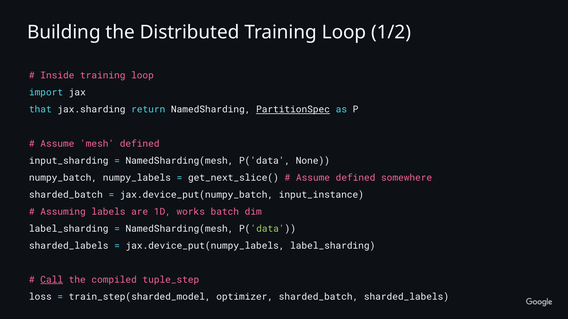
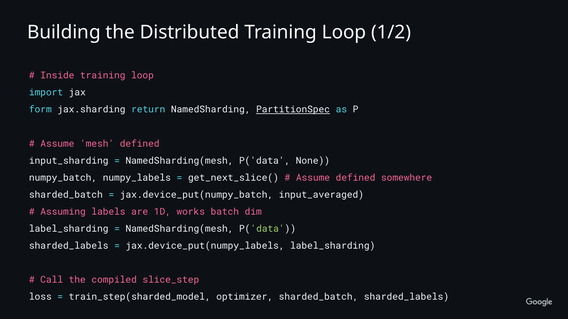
that: that -> form (40, 110)
input_instance: input_instance -> input_averaged (321, 195)
Call underline: present -> none (52, 280)
tuple_step: tuple_step -> slice_step (171, 280)
